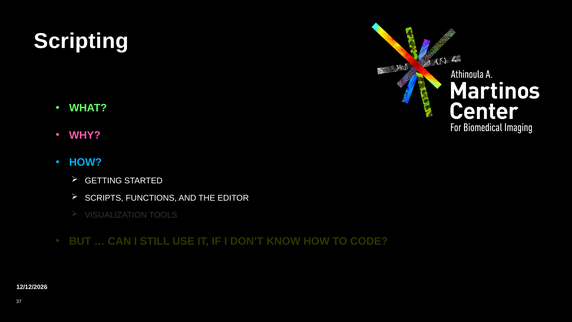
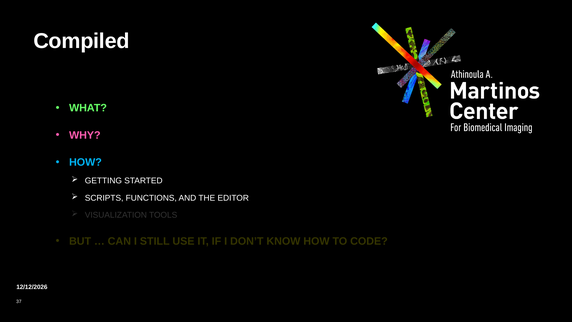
Scripting: Scripting -> Compiled (81, 41)
